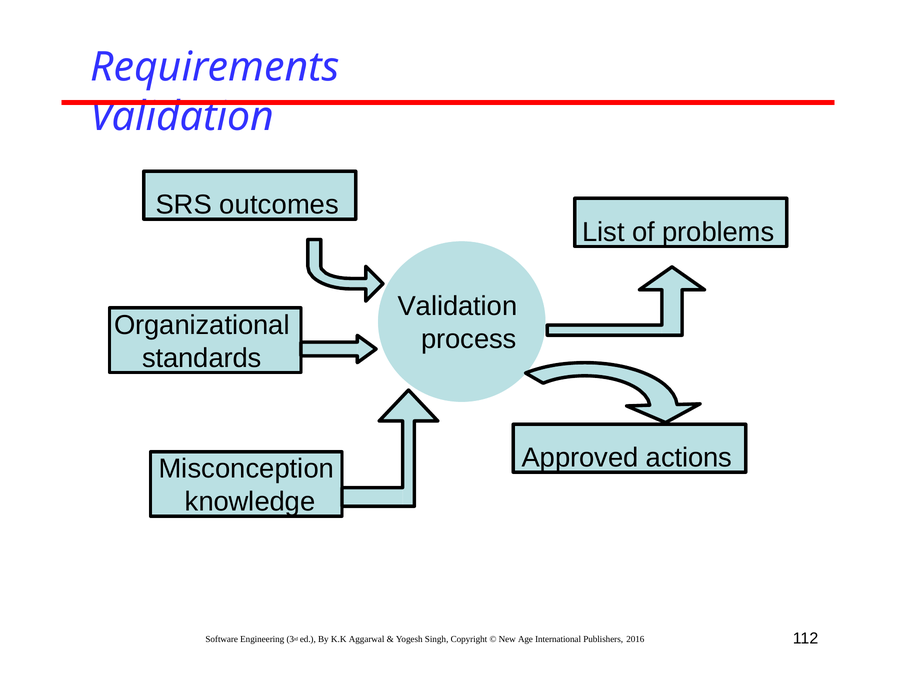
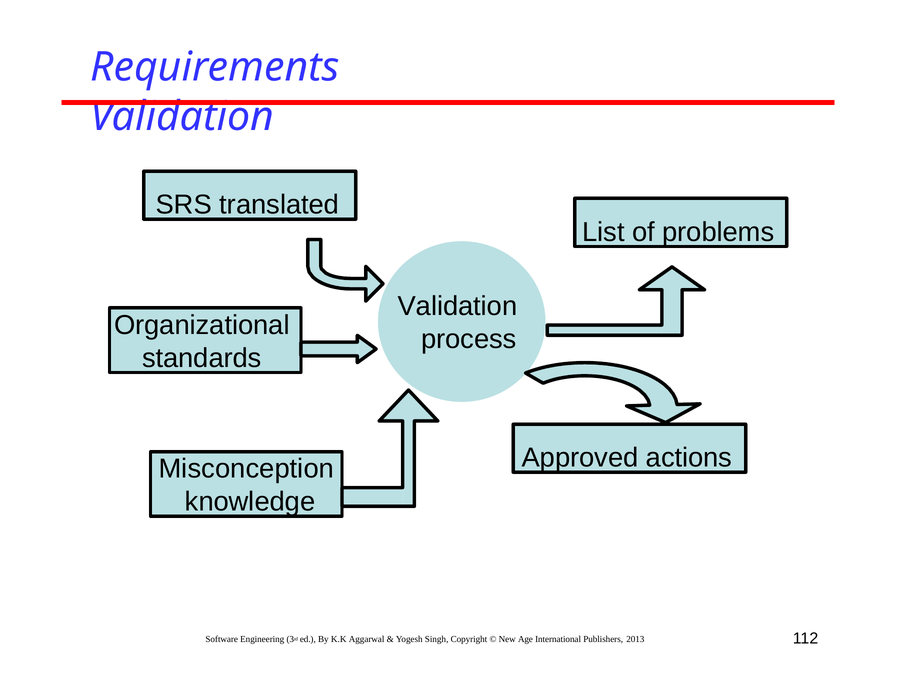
outcomes: outcomes -> translated (279, 205)
2016: 2016 -> 2013 (635, 639)
